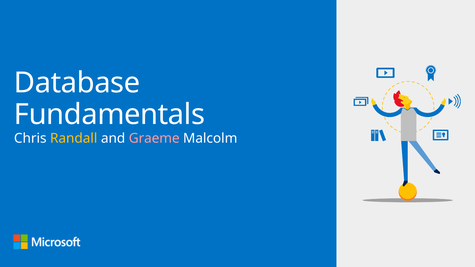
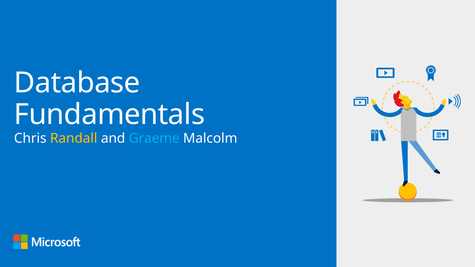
Graeme colour: pink -> light blue (154, 139)
